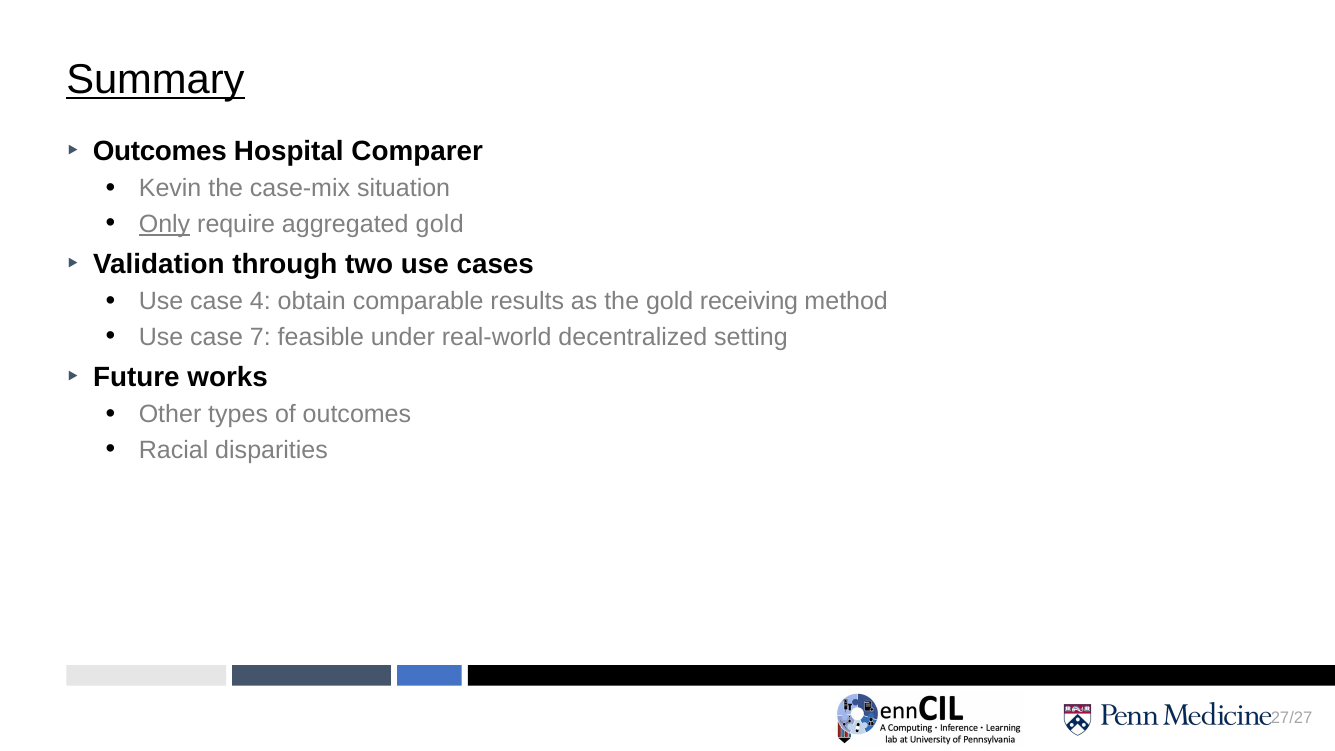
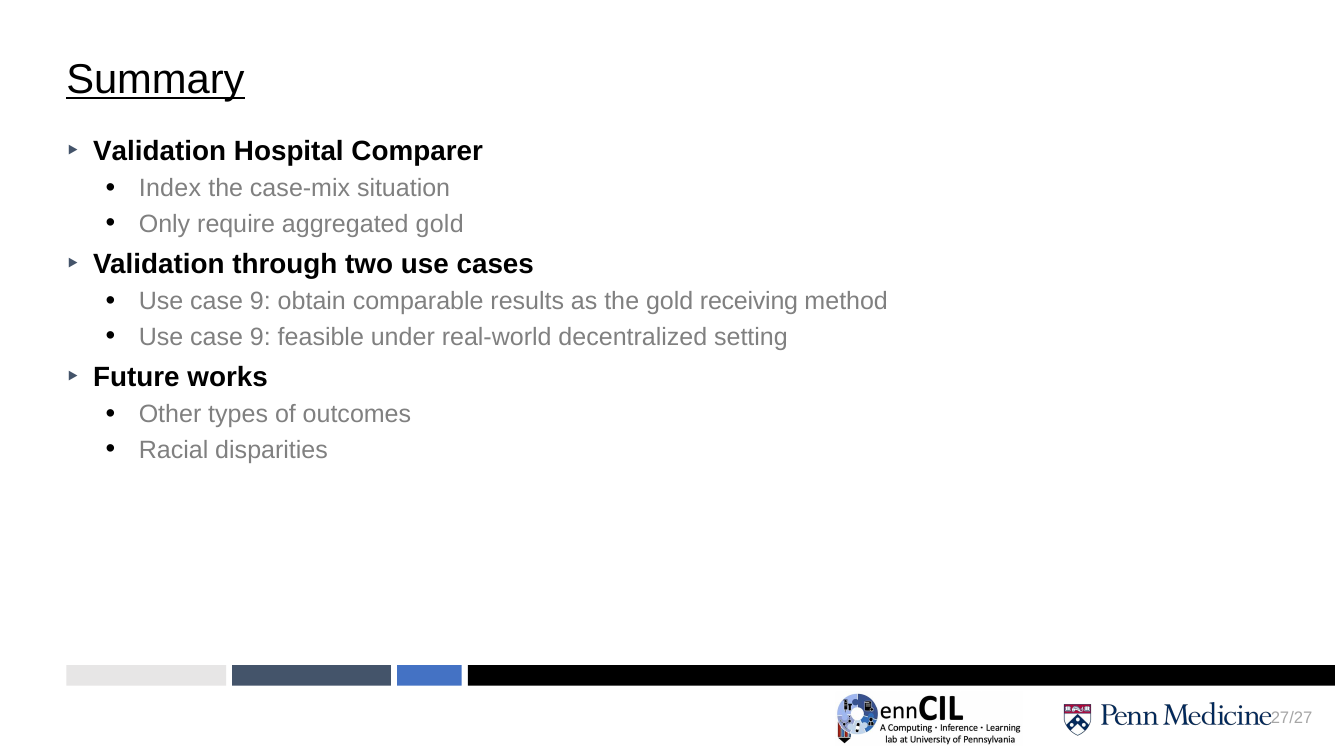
Outcomes: Outcomes -> Validation (160, 151)
Kevin: Kevin -> Index (170, 189)
Only underline: present -> none (165, 224)
4: 4 -> 9 (260, 302)
7: 7 -> 9 (260, 337)
